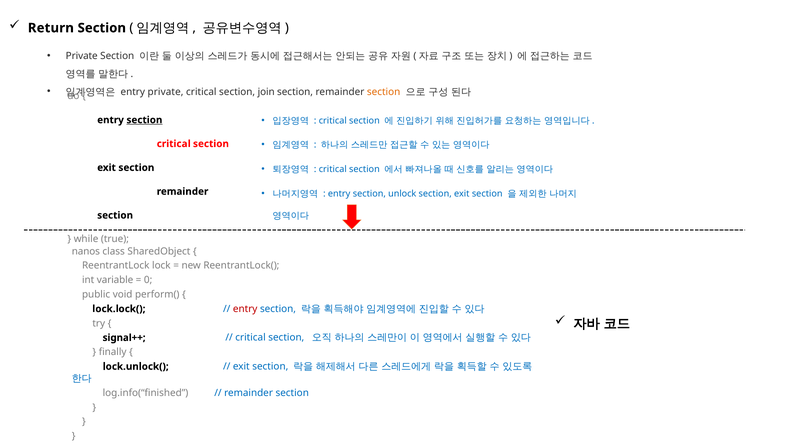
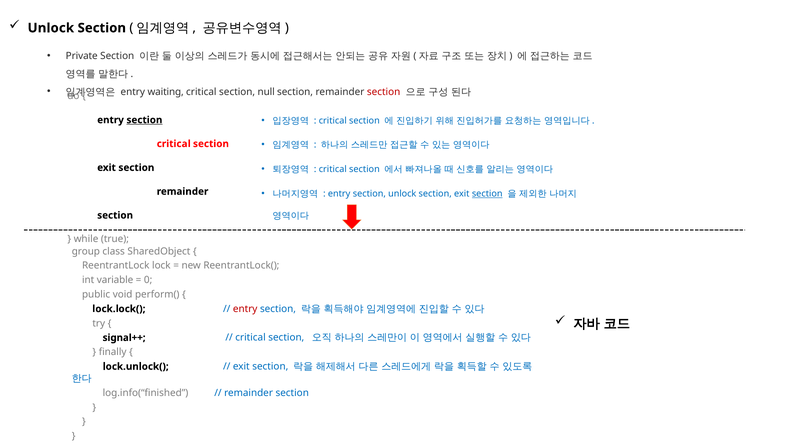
Return: Return -> Unlock (51, 28)
entry private: private -> waiting (166, 92)
join: join -> null (266, 92)
section colour: orange -> red (384, 92)
section underline: none -> present (487, 194)
nanos: nanos -> group (86, 251)
